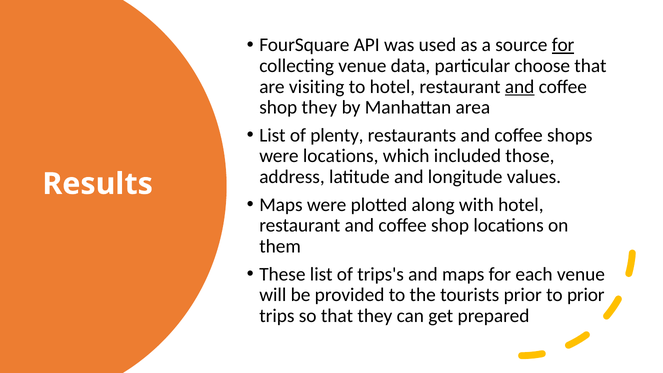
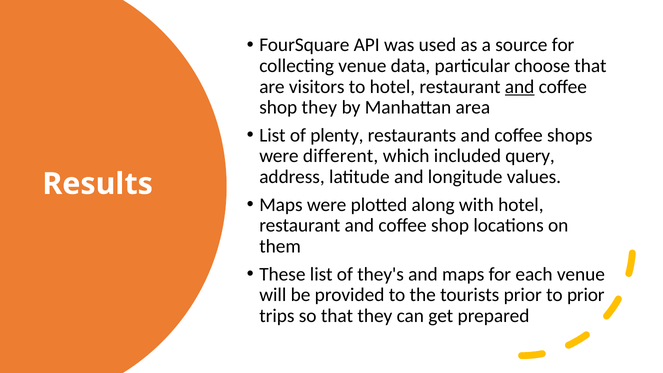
for underline: present -> none (563, 45)
visiting: visiting -> visitors (317, 87)
were locations: locations -> different (341, 156)
those: those -> query (530, 156)
trips's: trips's -> they's (381, 274)
